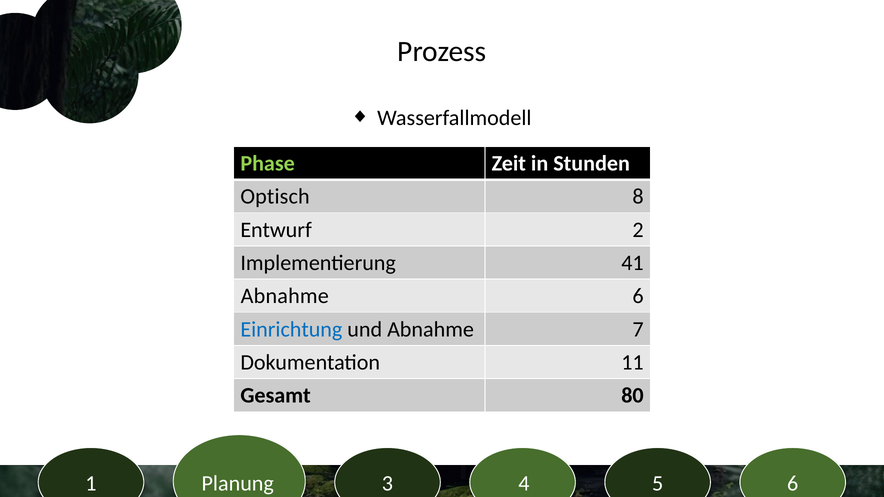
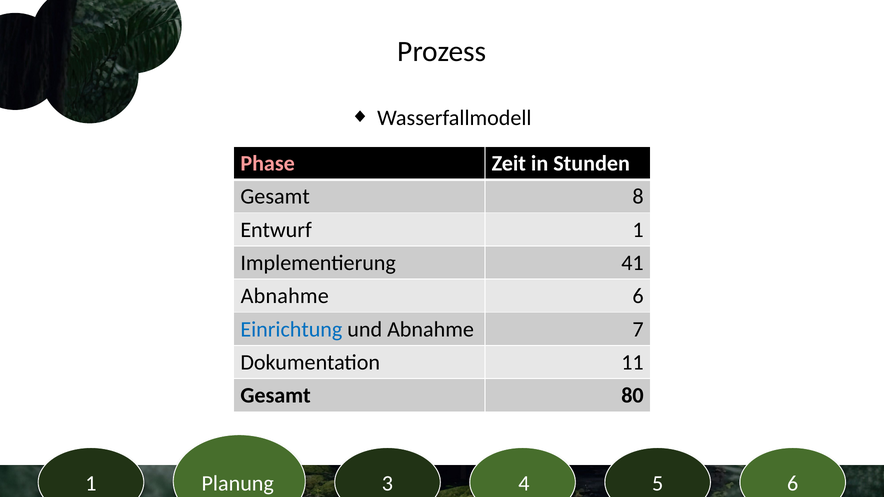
Phase colour: light green -> pink (268, 164)
Optisch: Optisch -> Gesamt (275, 197)
Entwurf 2: 2 -> 1 (638, 230)
